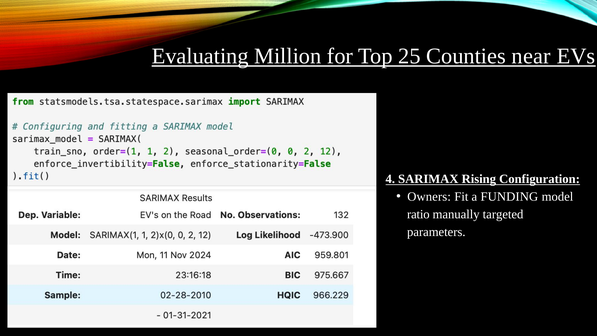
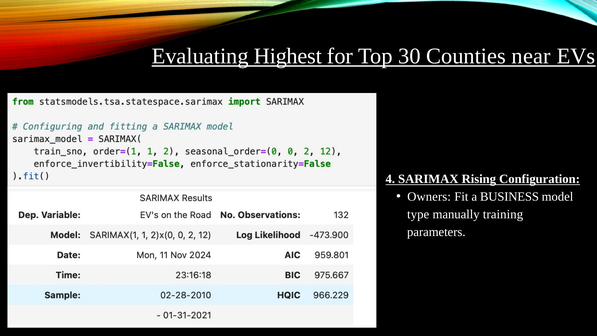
Million: Million -> Highest (288, 56)
25: 25 -> 30 (409, 56)
FUNDING: FUNDING -> BUSINESS (509, 197)
ratio: ratio -> type (418, 214)
targeted: targeted -> training (503, 214)
